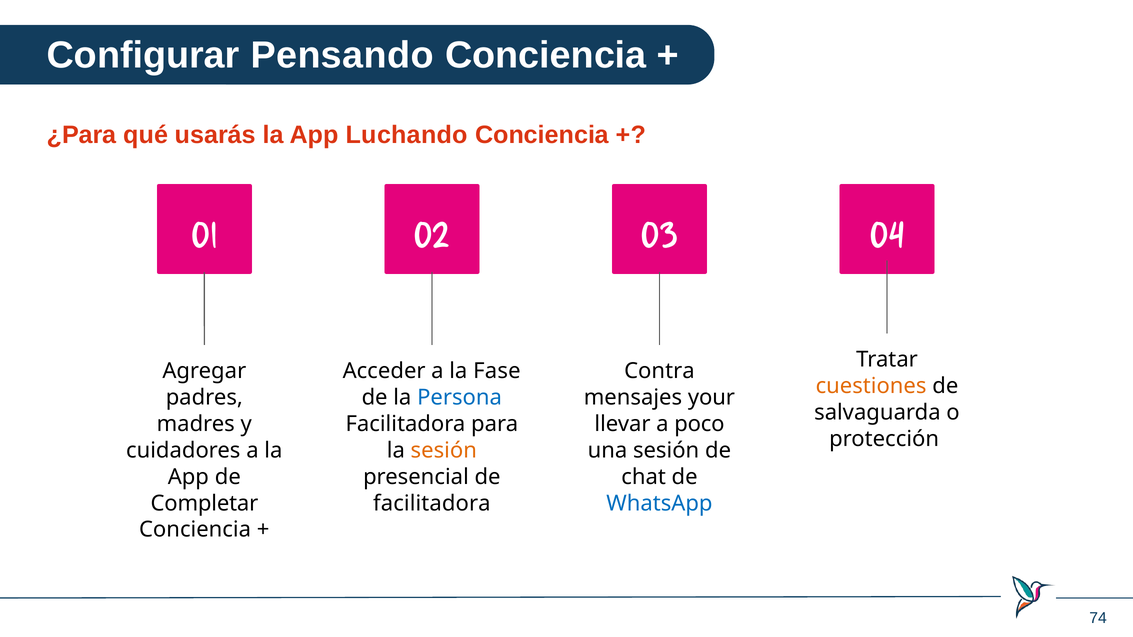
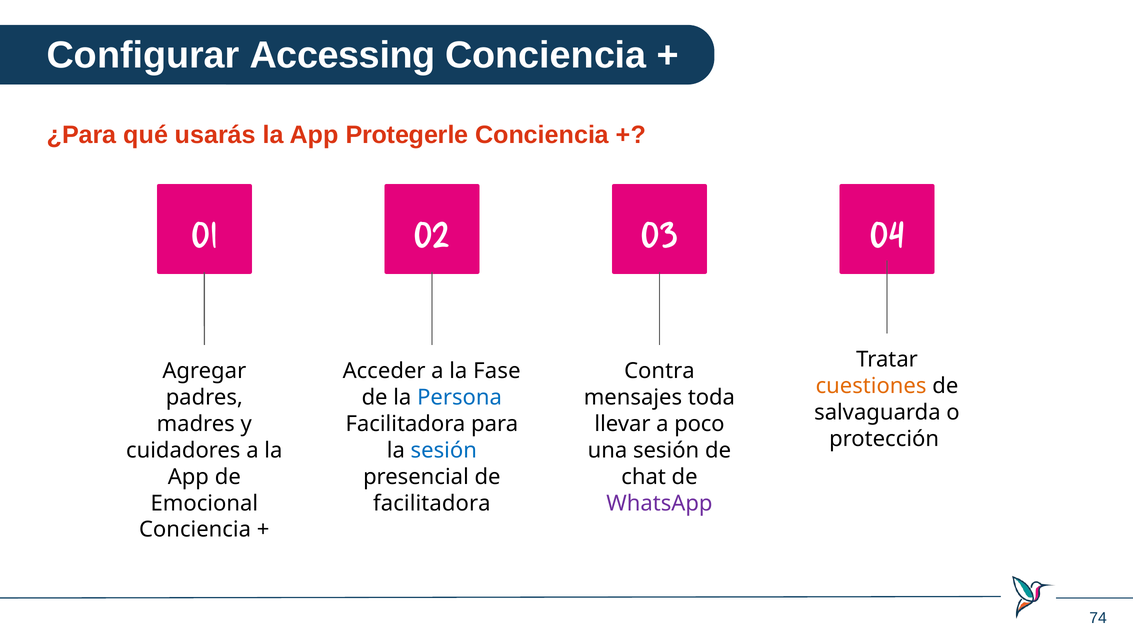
Pensando: Pensando -> Accessing (342, 55)
Luchando: Luchando -> Protegerle (407, 135)
your: your -> toda (711, 398)
sesión colour: orange -> blue (444, 451)
Completar: Completar -> Emocional (204, 504)
WhatsApp colour: blue -> purple (659, 504)
